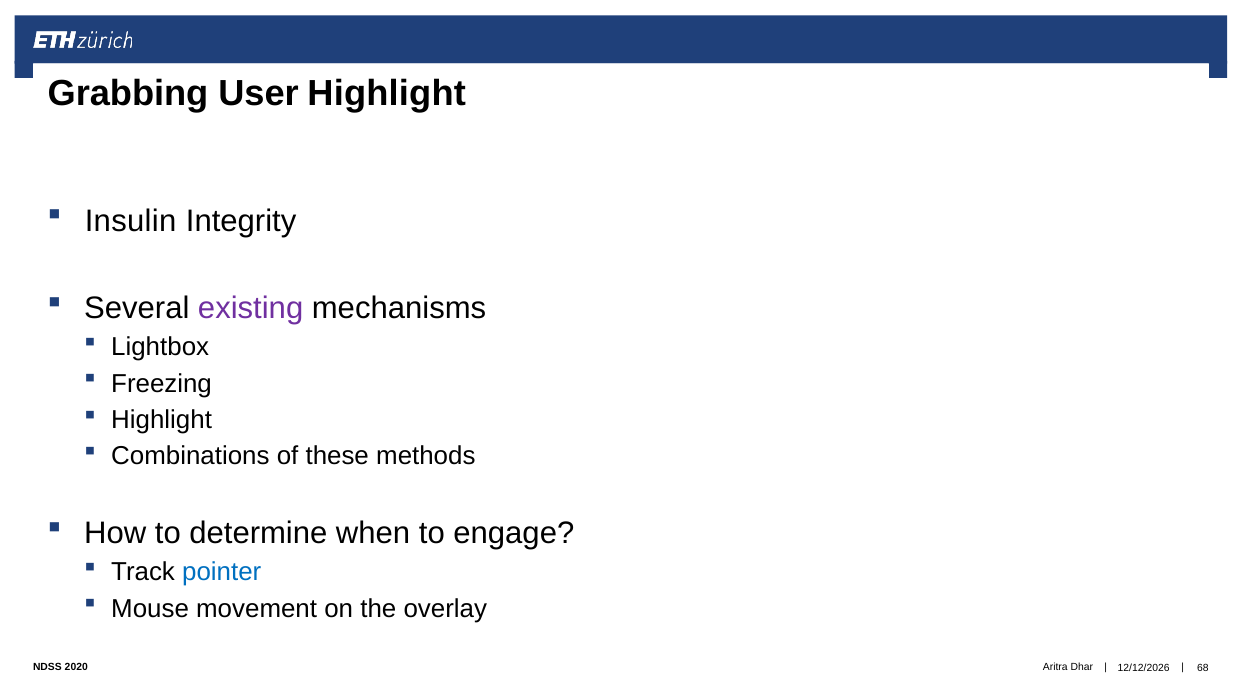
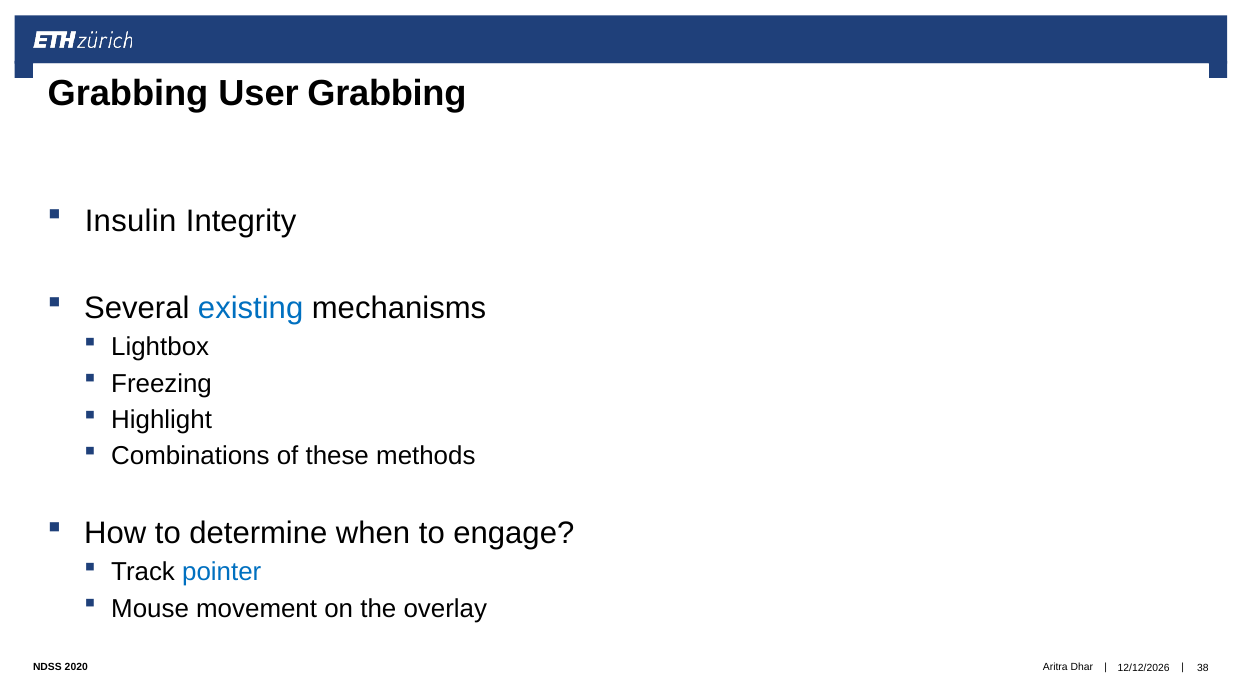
User Highlight: Highlight -> Grabbing (387, 93)
existing colour: purple -> blue (251, 308)
68: 68 -> 38 (1203, 668)
